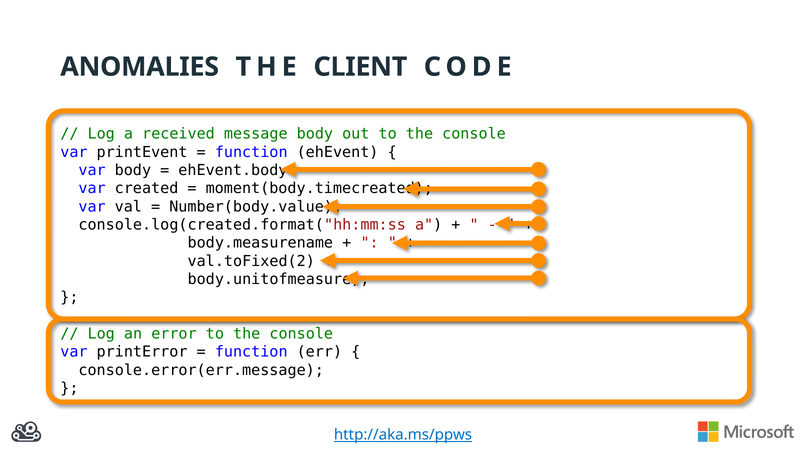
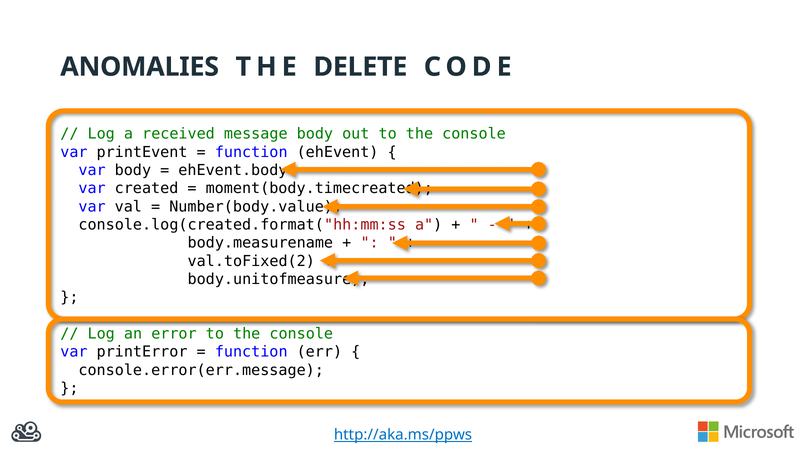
CLIENT: CLIENT -> DELETE (360, 67)
